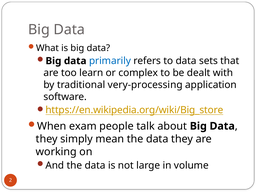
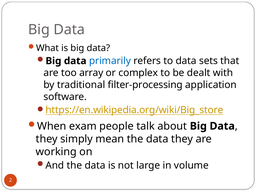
learn: learn -> array (91, 73)
very-processing: very-processing -> filter-processing (145, 85)
